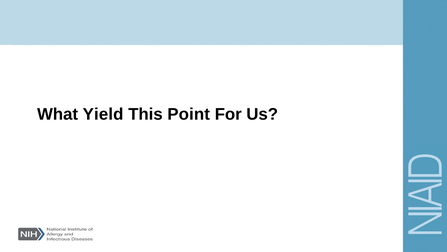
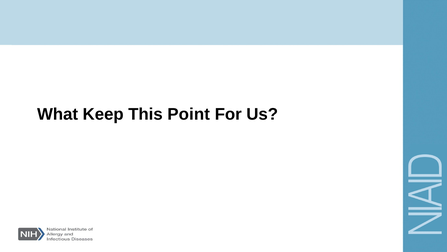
Yield: Yield -> Keep (103, 114)
